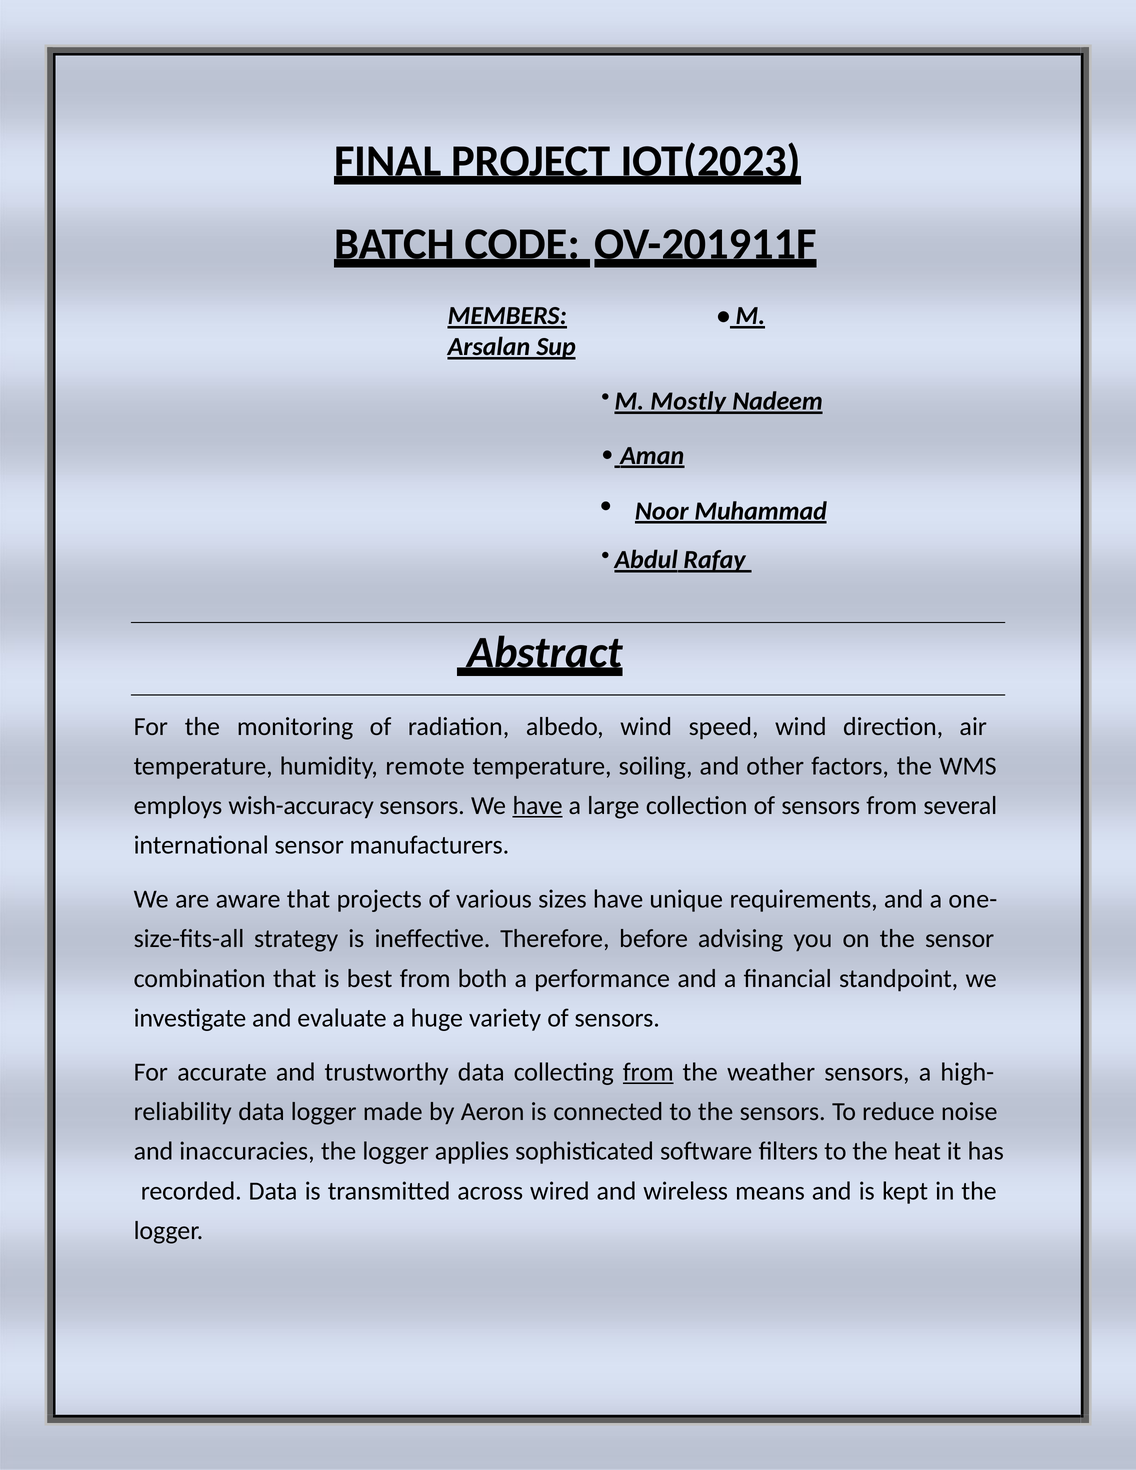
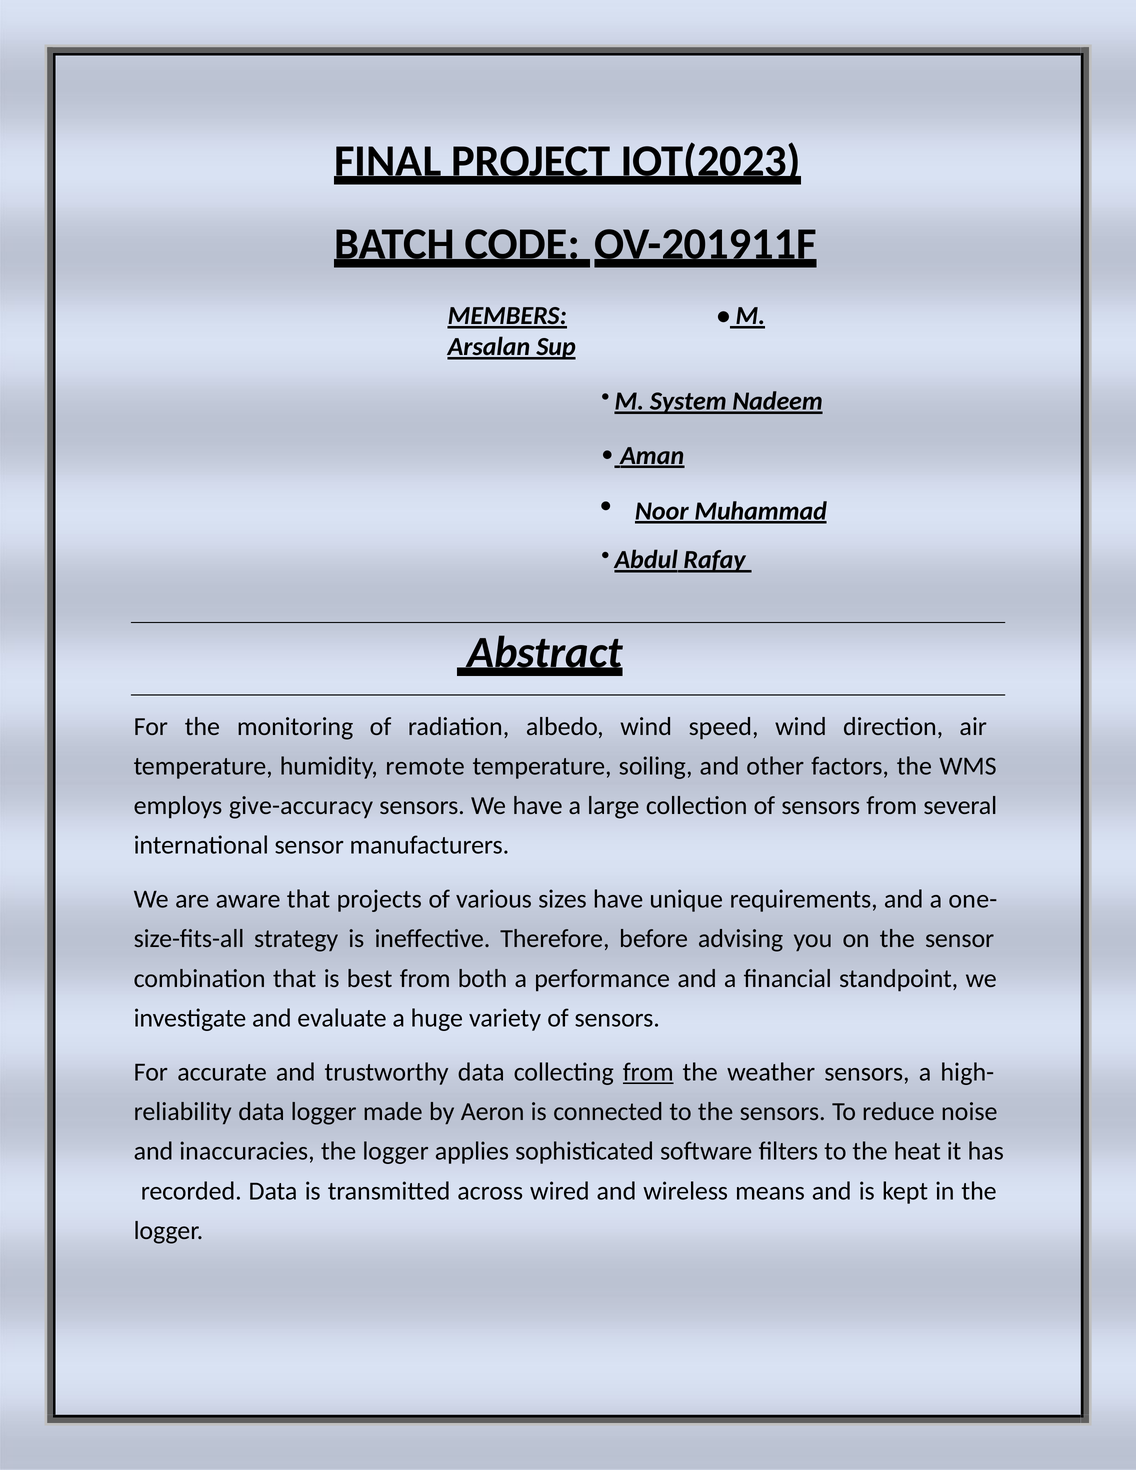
Mostly: Mostly -> System (688, 401)
wish-accuracy: wish-accuracy -> give-accuracy (301, 806)
have underline: present -> none (538, 806)
